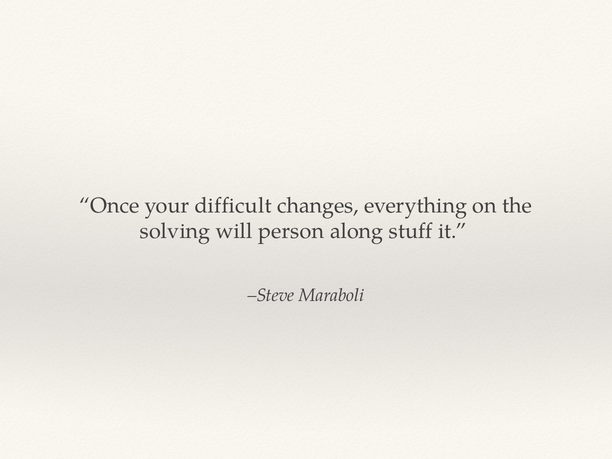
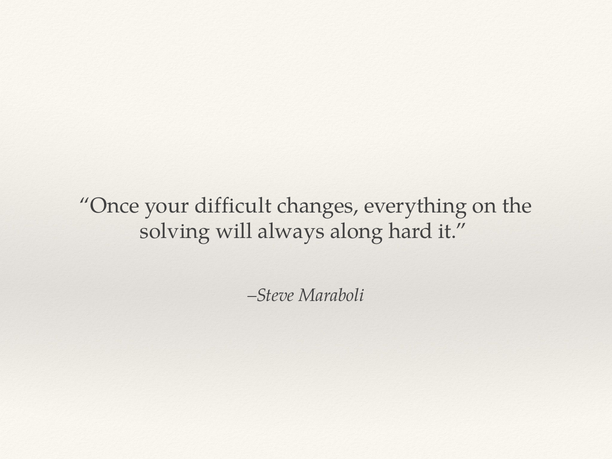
person: person -> always (291, 231)
stuff: stuff -> hard (411, 231)
